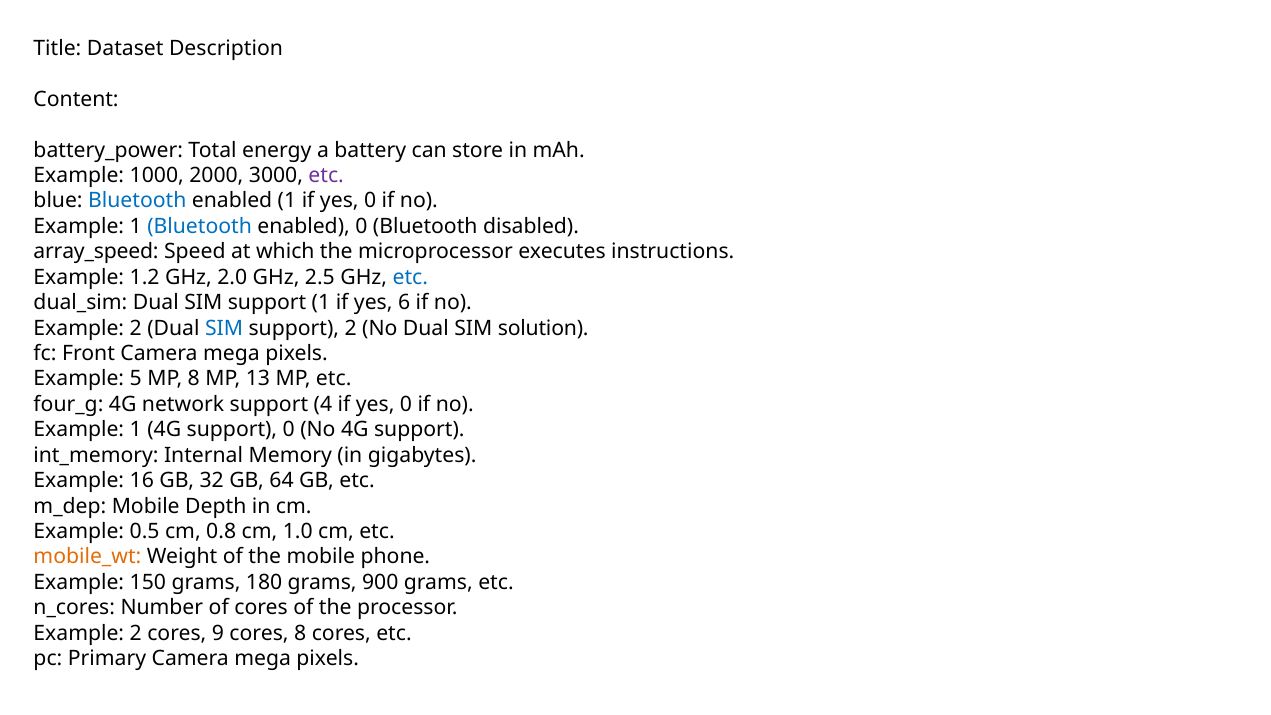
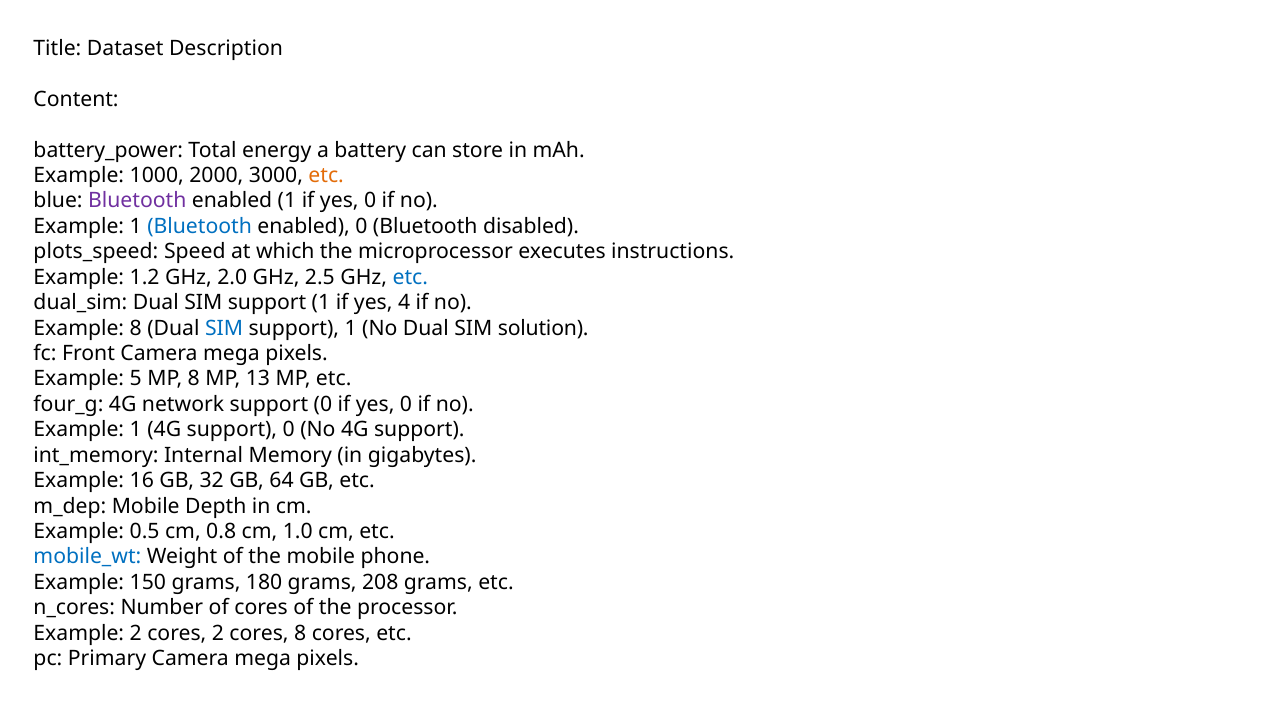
etc colour: purple -> orange (326, 176)
Bluetooth colour: blue -> purple (137, 201)
array_speed: array_speed -> plots_speed (96, 252)
6: 6 -> 4 (404, 303)
2: 2 -> 8 (136, 328)
2: 2 -> 1 (351, 328)
network support 4: 4 -> 0 (323, 404)
mobile_wt colour: orange -> blue (87, 557)
900: 900 -> 208 (380, 582)
cores 9: 9 -> 2 (218, 633)
